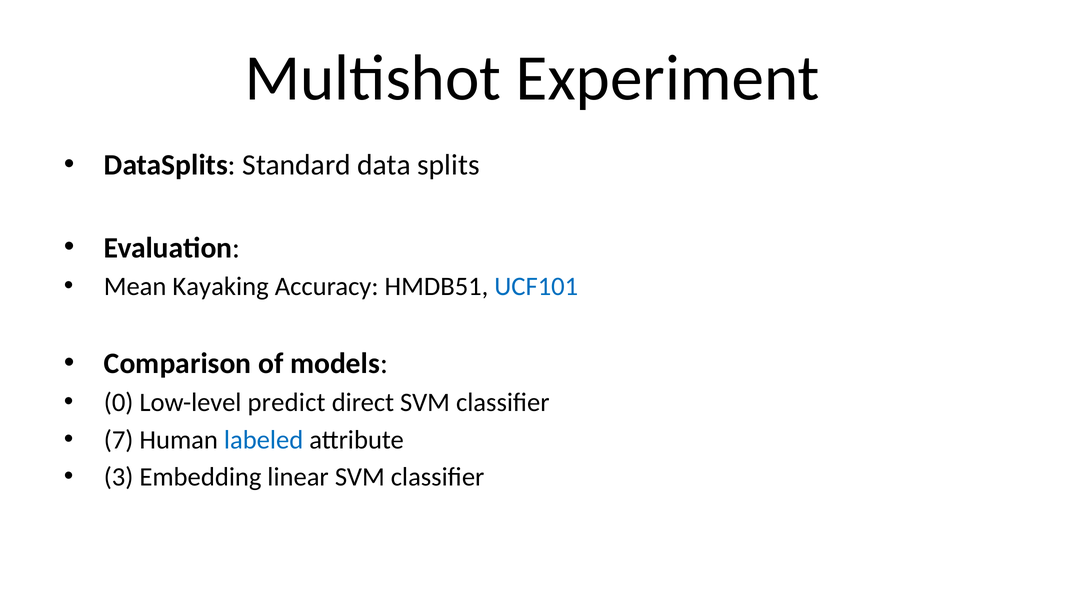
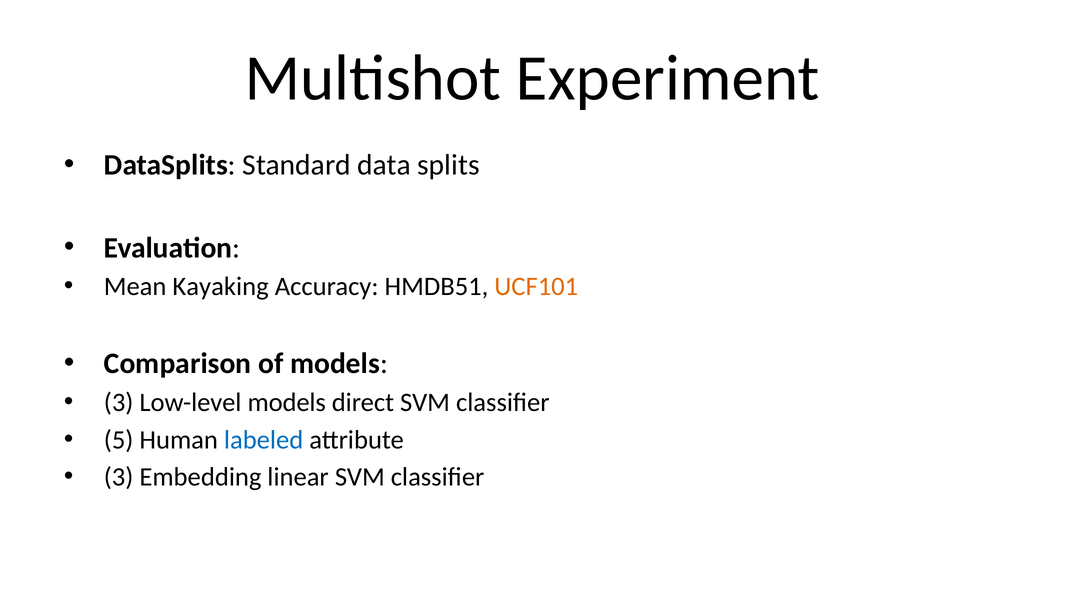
UCF101 colour: blue -> orange (536, 287)
0: 0 -> 3 (119, 403)
Low-level predict: predict -> models (287, 403)
7: 7 -> 5 (119, 440)
